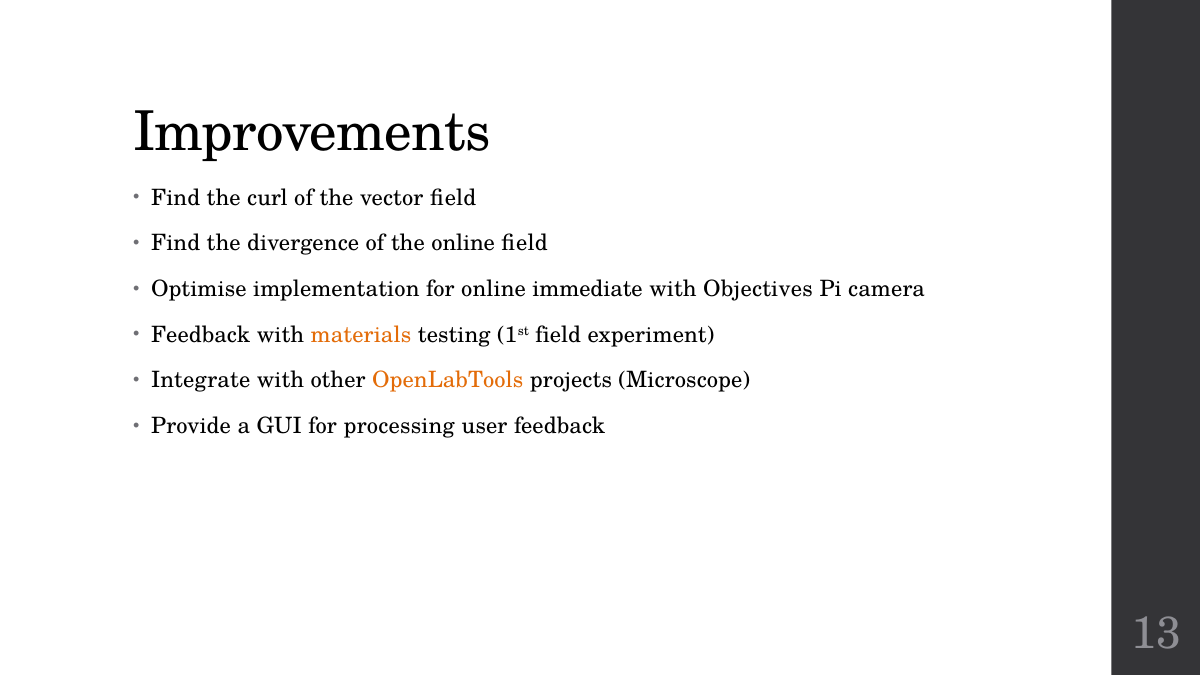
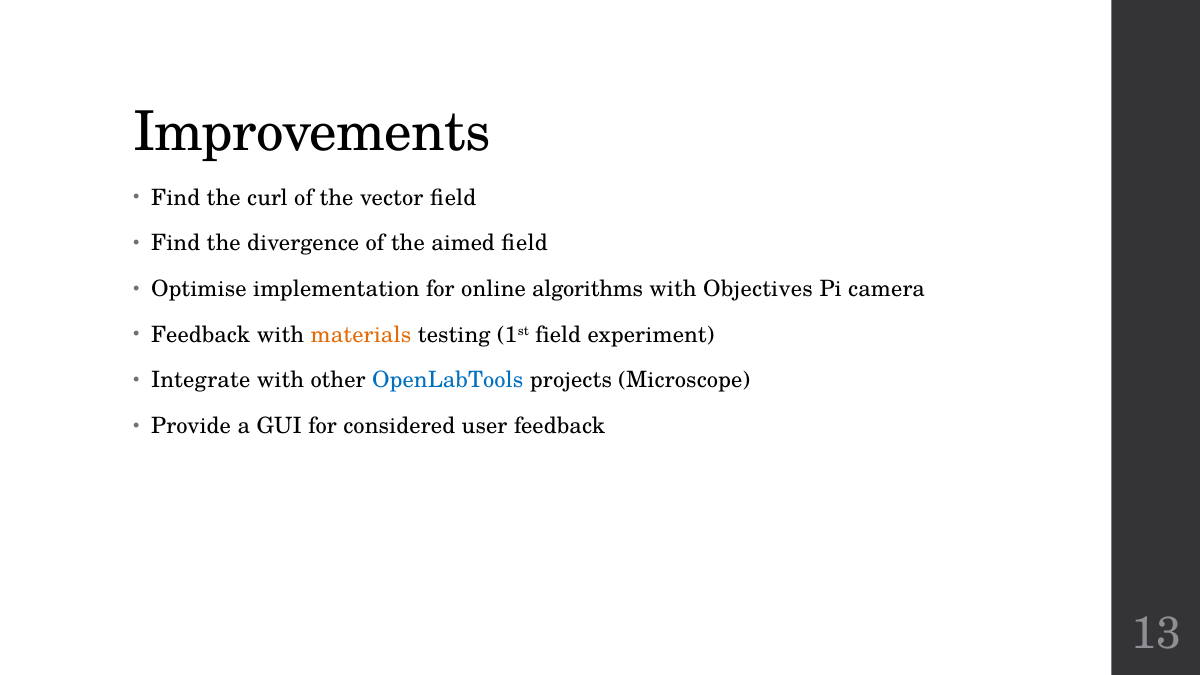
the online: online -> aimed (463, 243)
immediate: immediate -> algorithms (588, 289)
OpenLabTools colour: orange -> blue (448, 380)
processing: processing -> considered (399, 426)
